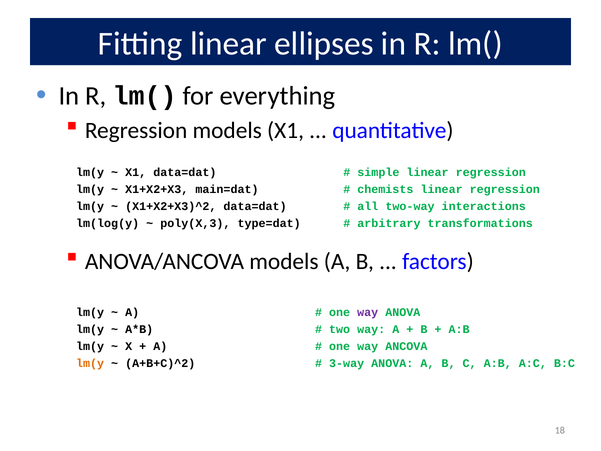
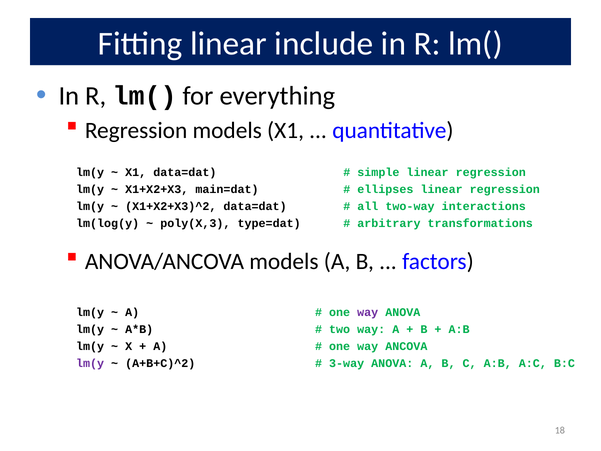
ellipses: ellipses -> include (324, 44)
chemists: chemists -> ellipses (385, 189)
lm(y colour: orange -> purple (90, 363)
